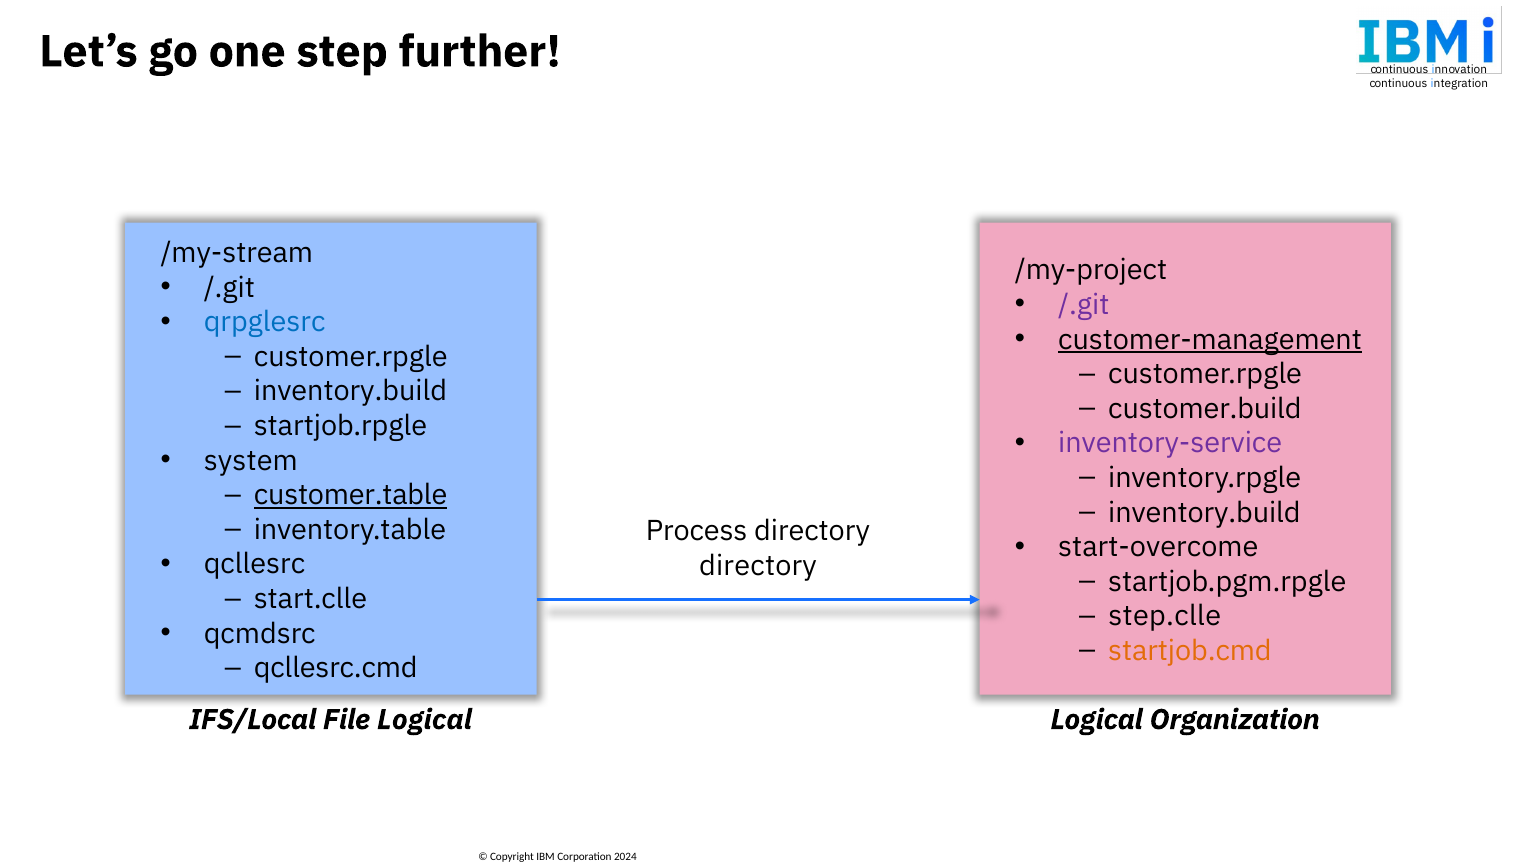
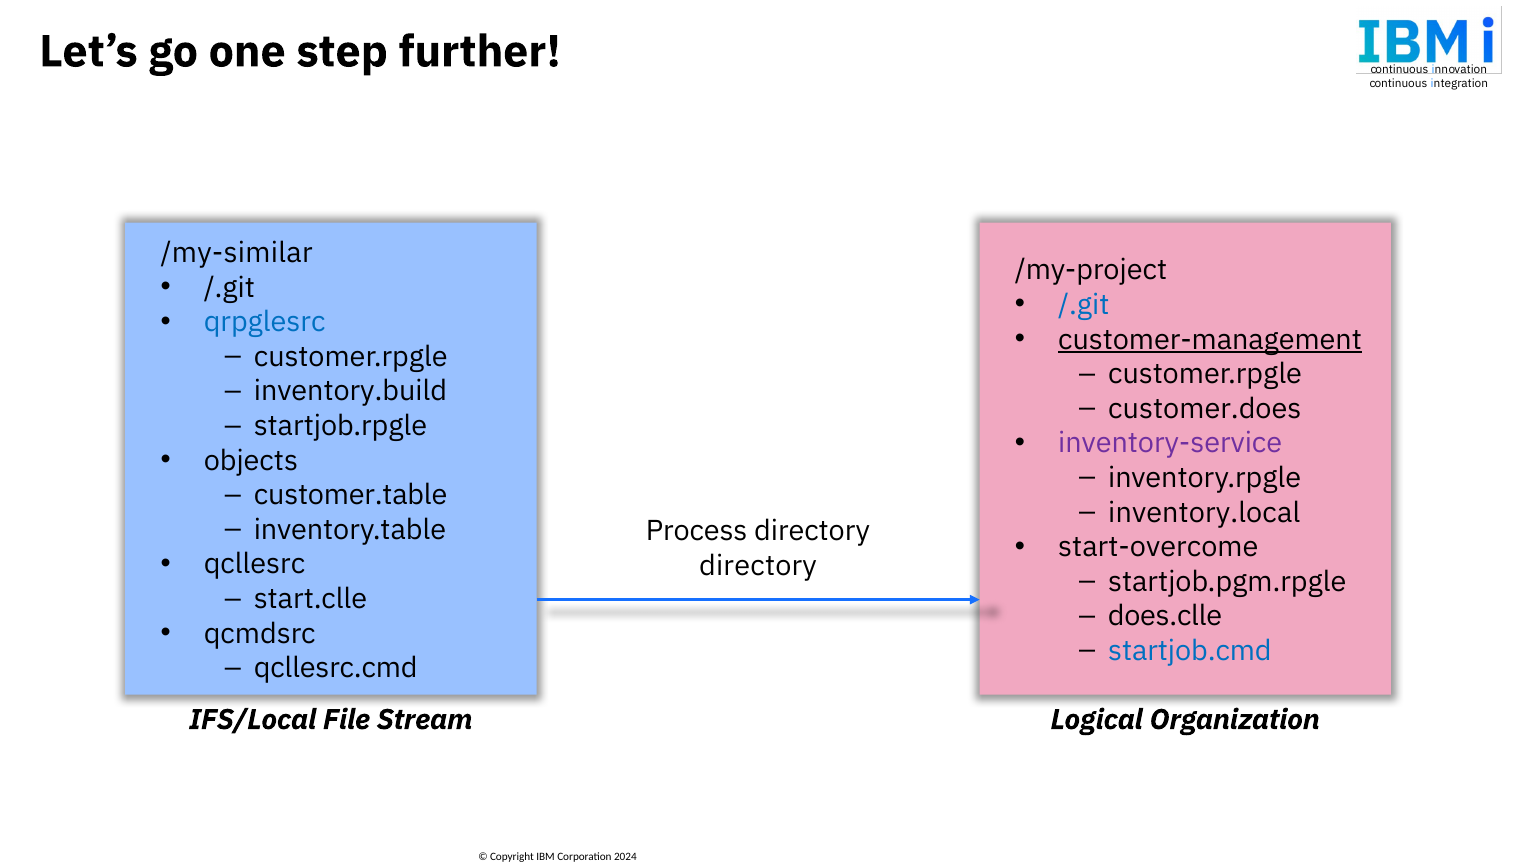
/my-stream: /my-stream -> /my-similar (237, 253)
/.git colour: purple -> blue (1084, 305)
customer.build: customer.build -> customer.does (1205, 409)
system: system -> objects (251, 460)
customer.table underline: present -> none (351, 495)
inventory.build: inventory.build -> inventory.local (1204, 512)
step.clle: step.clle -> does.clle (1165, 616)
startjob.cmd colour: orange -> blue (1190, 651)
File Logical: Logical -> Stream (425, 719)
